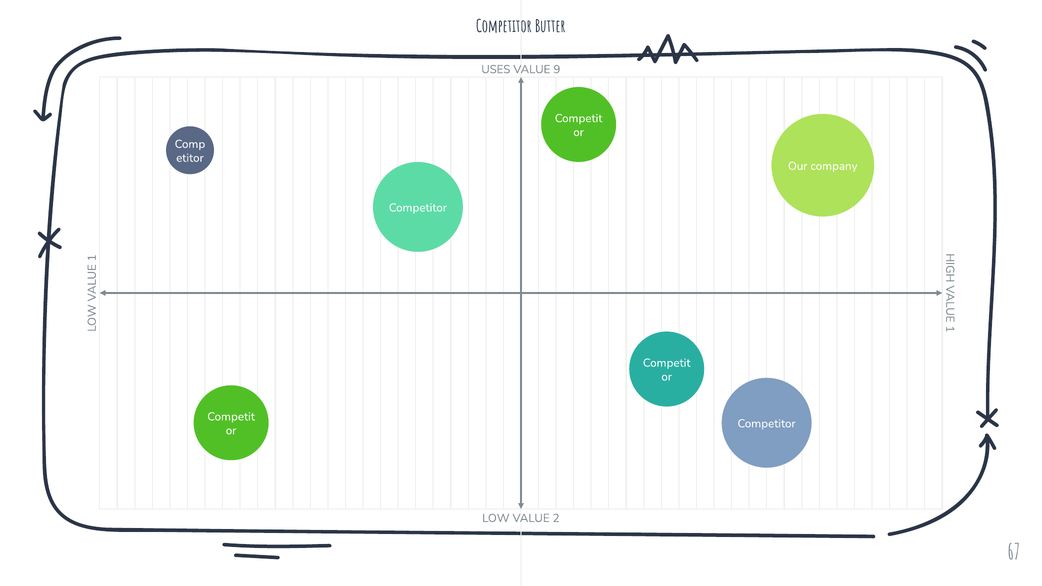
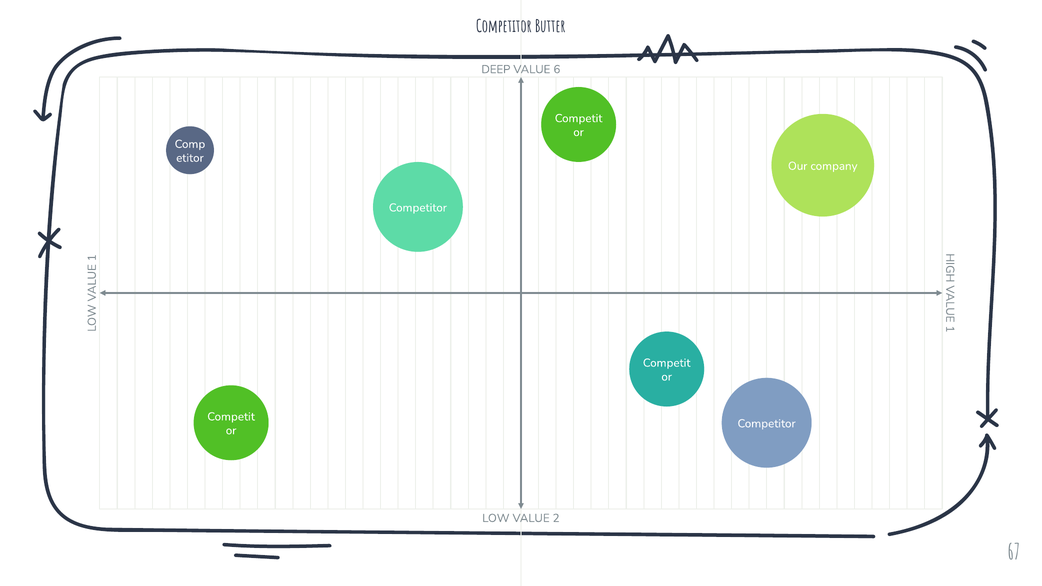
USES: USES -> DEEP (496, 69)
9: 9 -> 6 (557, 69)
